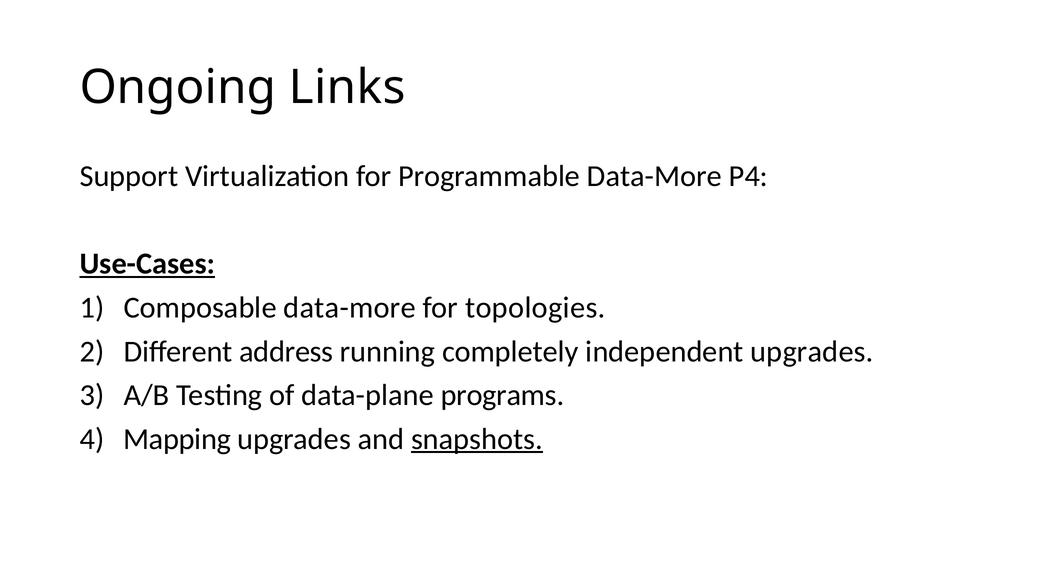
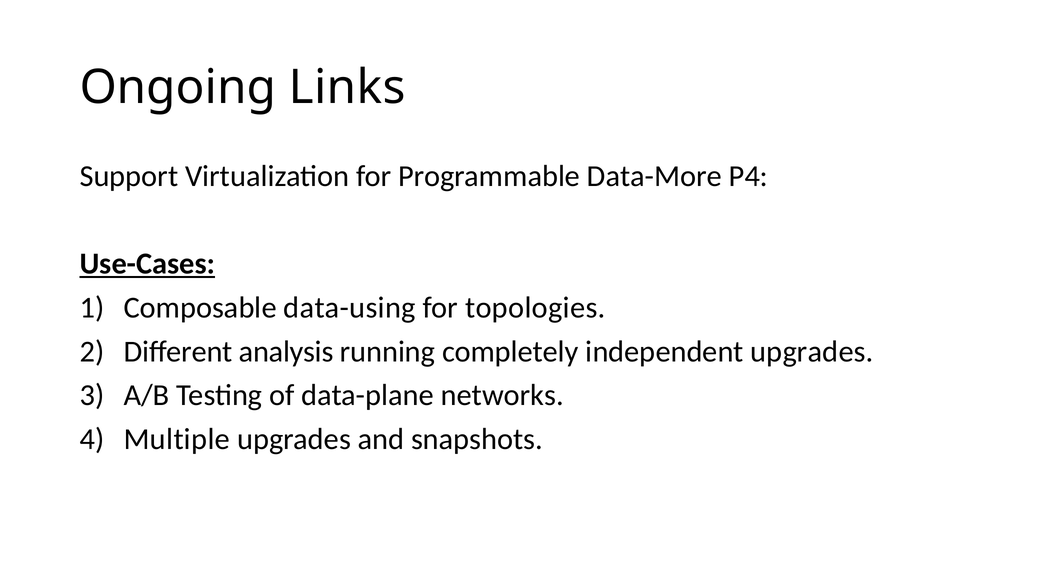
Composable data-more: data-more -> data-using (350, 308)
address: address -> analysis (286, 352)
programs: programs -> networks (502, 395)
Mapping: Mapping -> Multiple (177, 439)
snapshots underline: present -> none (477, 439)
